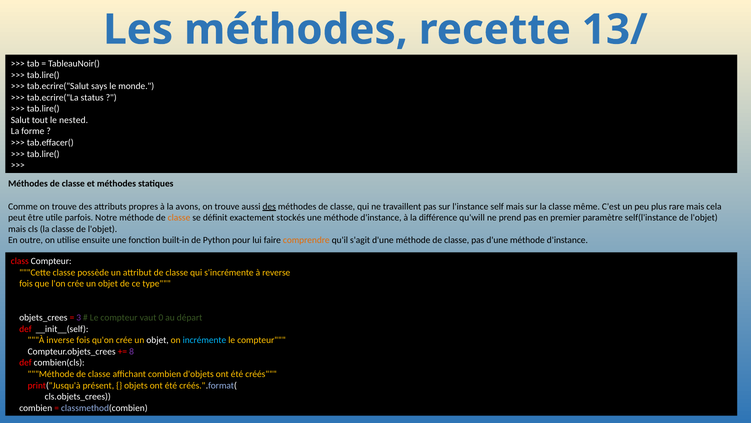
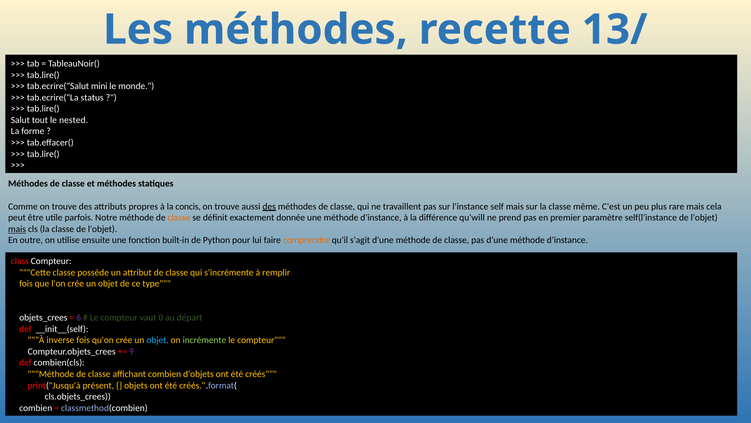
says: says -> mini (99, 86)
avons: avons -> concis (188, 206)
stockés: stockés -> donnée (291, 217)
mais underline: none -> present (17, 229)
reverse: reverse -> remplir (276, 272)
3: 3 -> 6 (79, 317)
objet colour: white -> light blue (158, 340)
incrémente colour: light blue -> light green (204, 340)
8: 8 -> 9 (132, 351)
